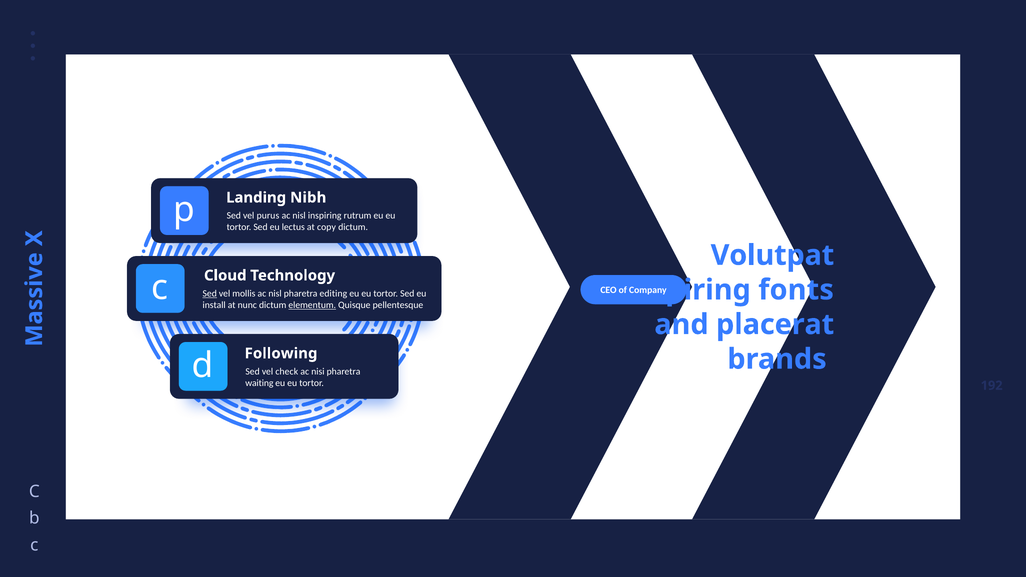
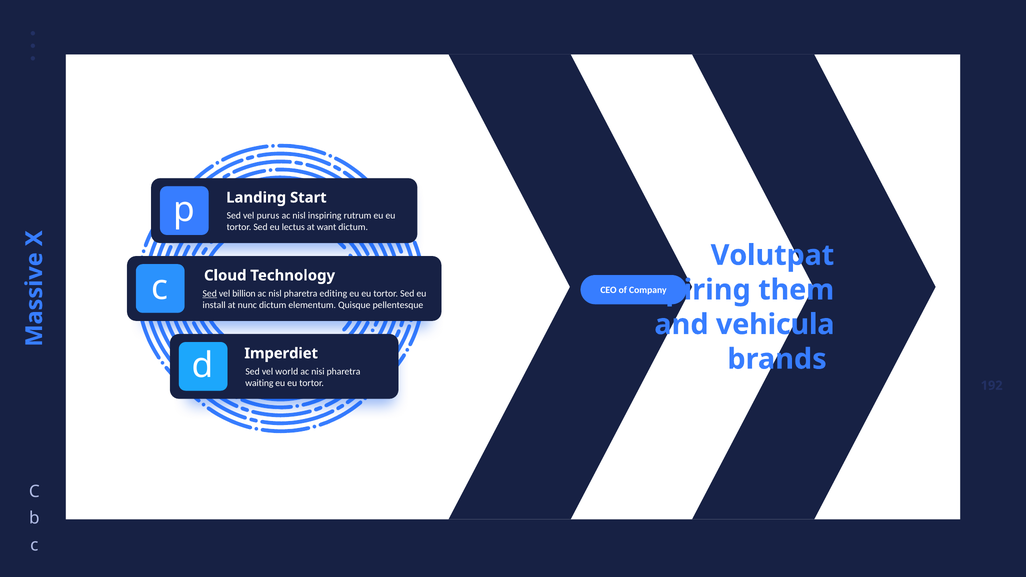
Nibh: Nibh -> Start (308, 198)
copy: copy -> want (327, 227)
fonts: fonts -> them (796, 290)
mollis: mollis -> billion (244, 294)
elementum underline: present -> none (312, 305)
placerat: placerat -> vehicula (775, 325)
Following: Following -> Imperdiet (281, 353)
check: check -> world (287, 372)
